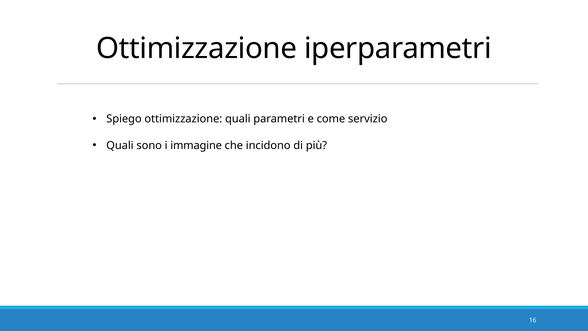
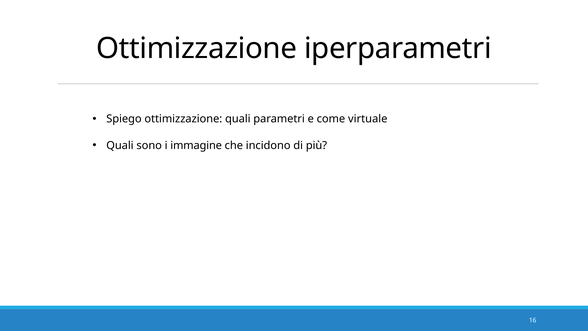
servizio: servizio -> virtuale (368, 119)
